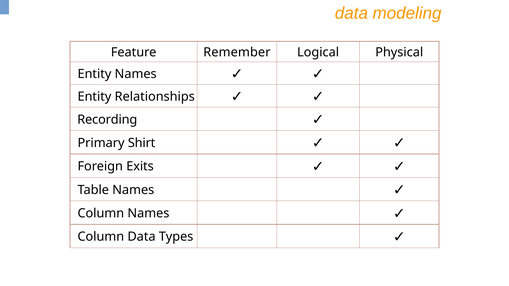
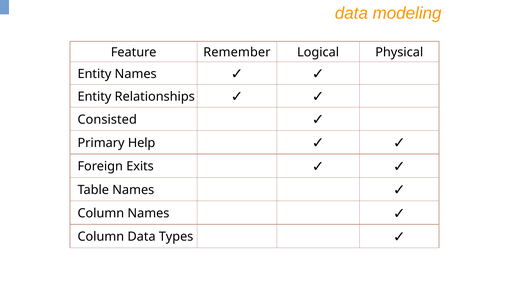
Recording: Recording -> Consisted (107, 120)
Shirt: Shirt -> Help (142, 143)
